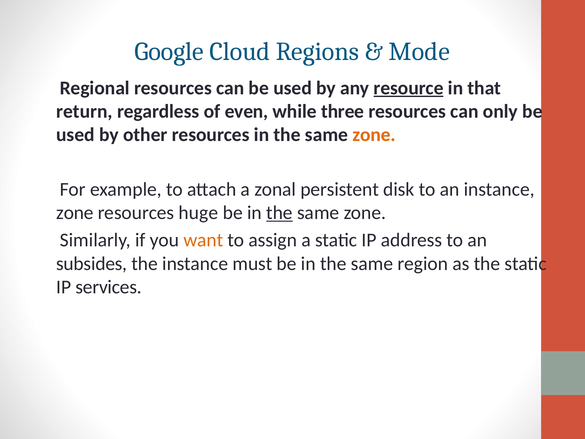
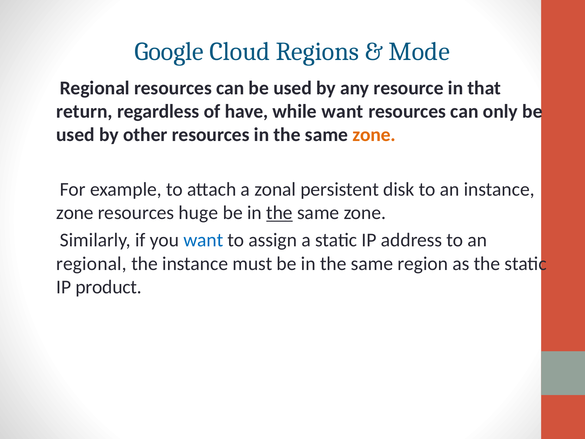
resource underline: present -> none (409, 88)
even: even -> have (246, 111)
while three: three -> want (342, 111)
want colour: orange -> blue (203, 240)
subsides: subsides -> regional (91, 263)
services: services -> product (109, 287)
